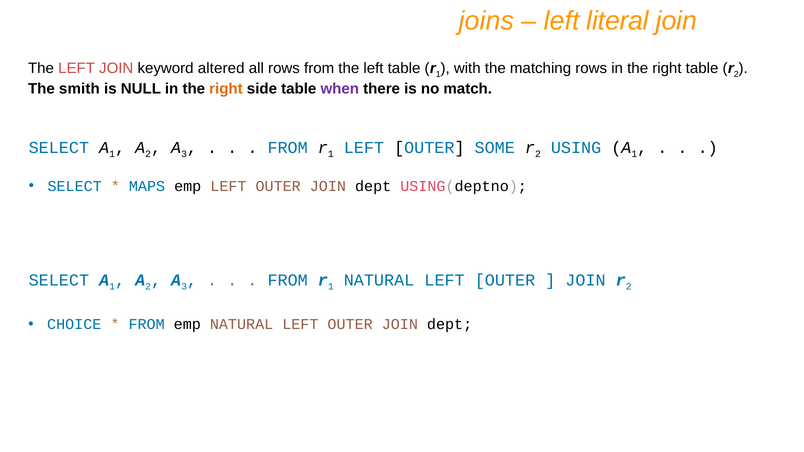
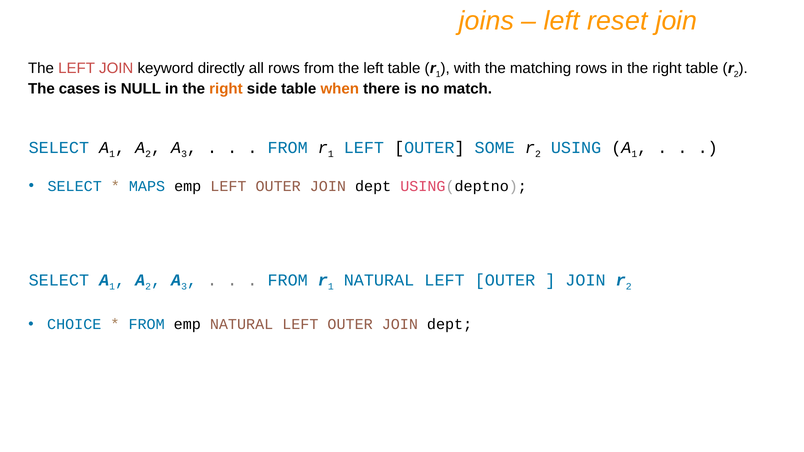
literal: literal -> reset (617, 21)
altered: altered -> directly (221, 68)
smith: smith -> cases (80, 89)
when colour: purple -> orange (340, 89)
